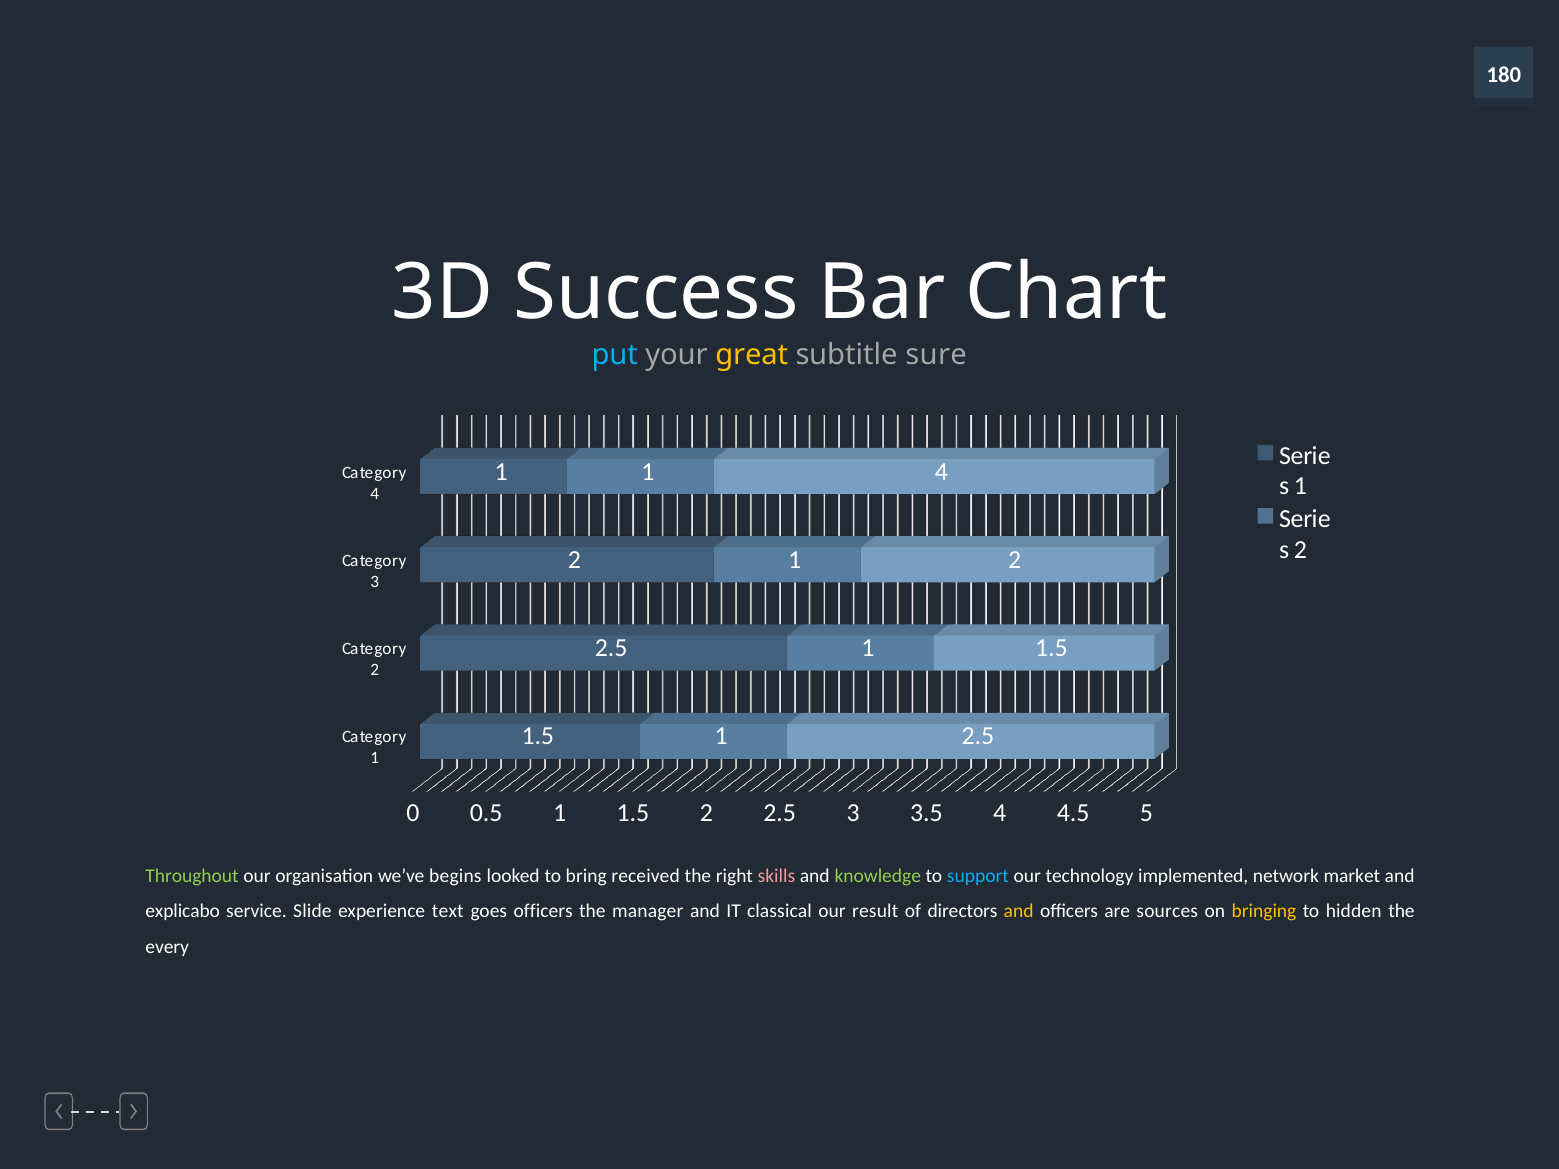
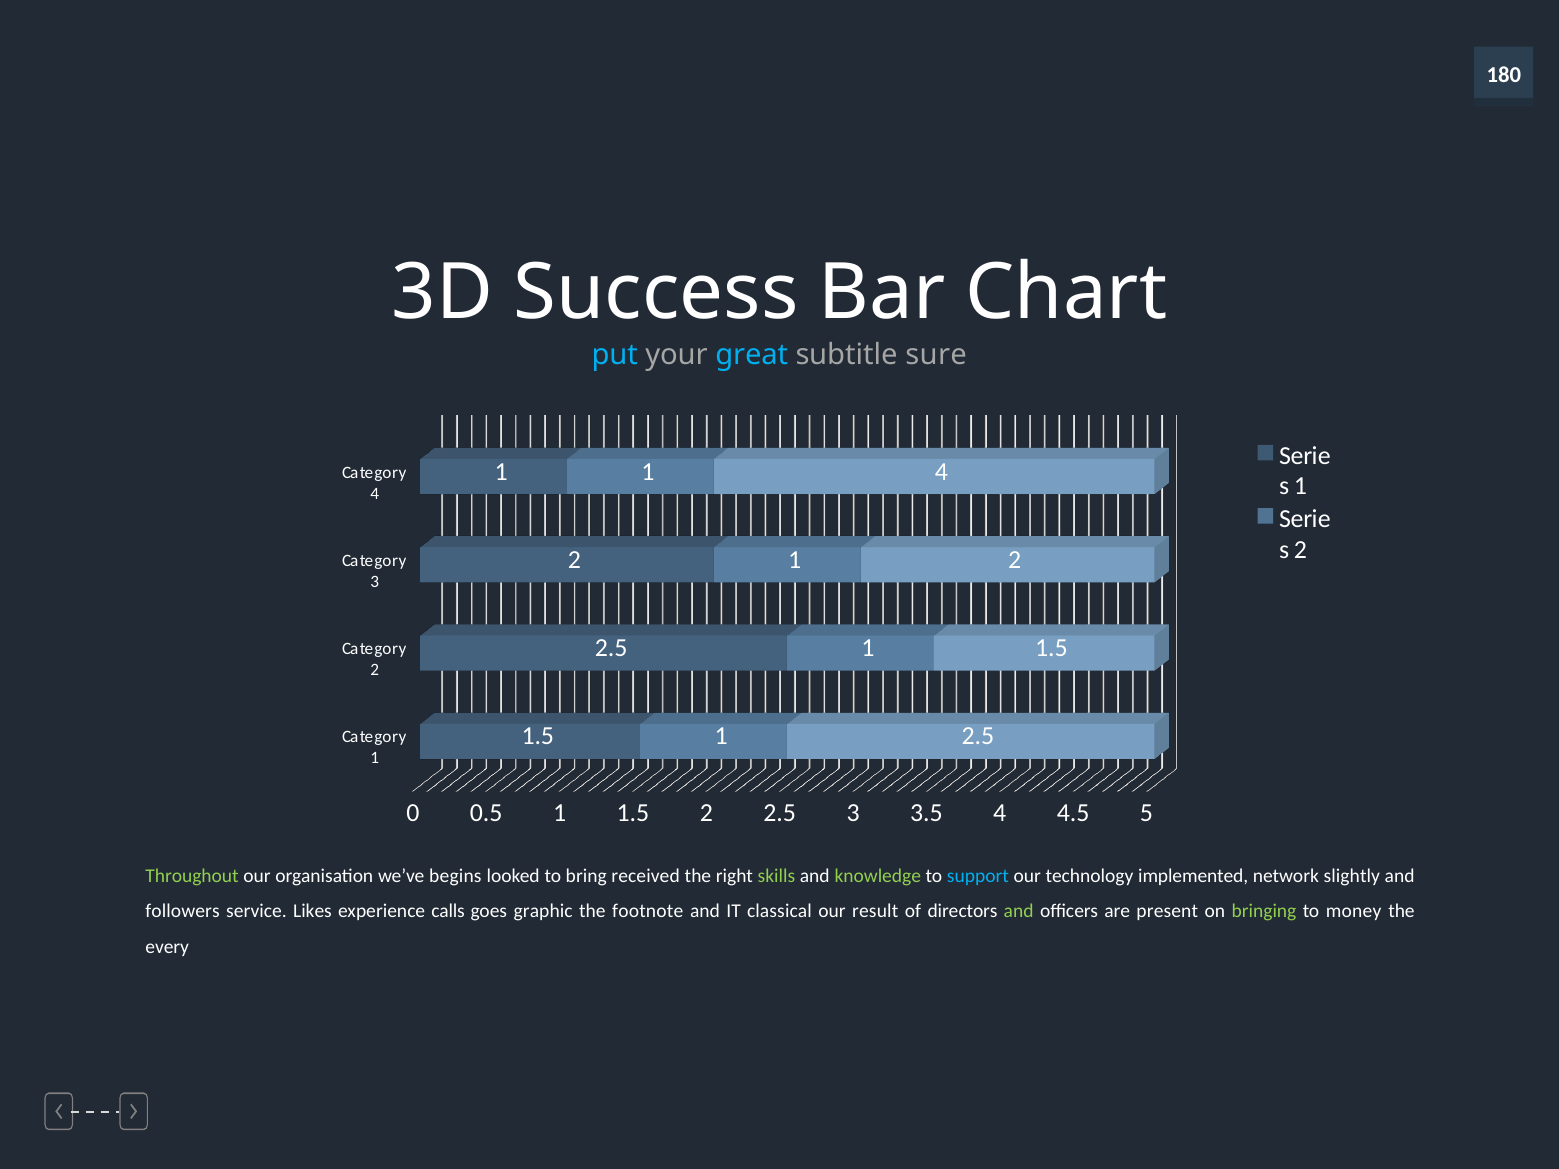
great colour: yellow -> light blue (752, 355)
skills colour: pink -> light green (776, 876)
market: market -> slightly (1352, 876)
explicabo: explicabo -> followers (183, 912)
Slide: Slide -> Likes (312, 912)
text: text -> calls (448, 912)
goes officers: officers -> graphic (543, 912)
manager: manager -> footnote (648, 912)
and colour: yellow -> light green (1019, 912)
sources: sources -> present (1167, 912)
bringing colour: yellow -> light green (1264, 912)
hidden: hidden -> money (1354, 912)
